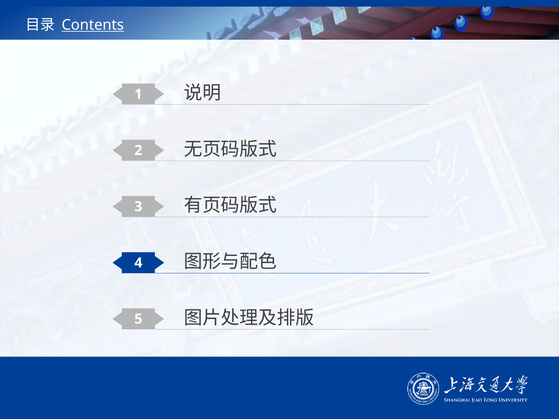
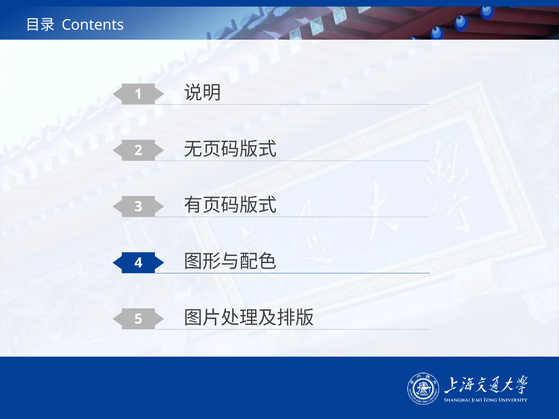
Contents underline: present -> none (93, 25)
